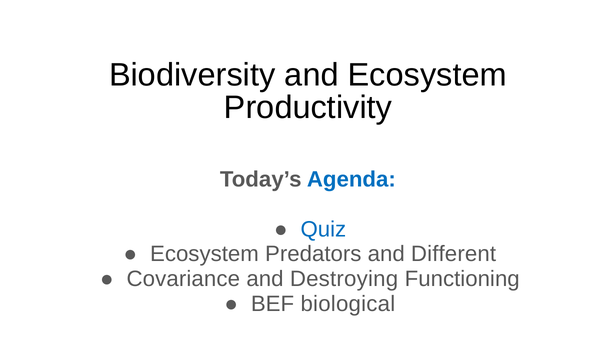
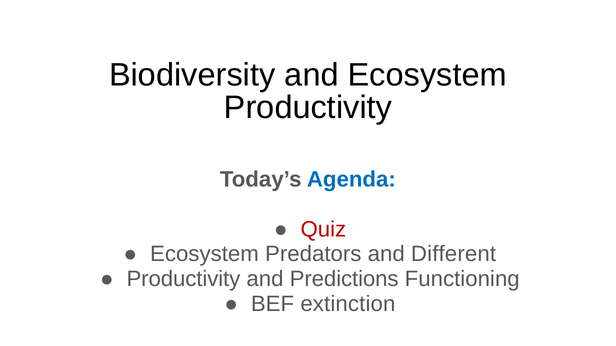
Quiz colour: blue -> red (323, 230)
Covariance: Covariance -> Productivity (183, 279)
Destroying: Destroying -> Predictions (344, 279)
biological: biological -> extinction (348, 304)
